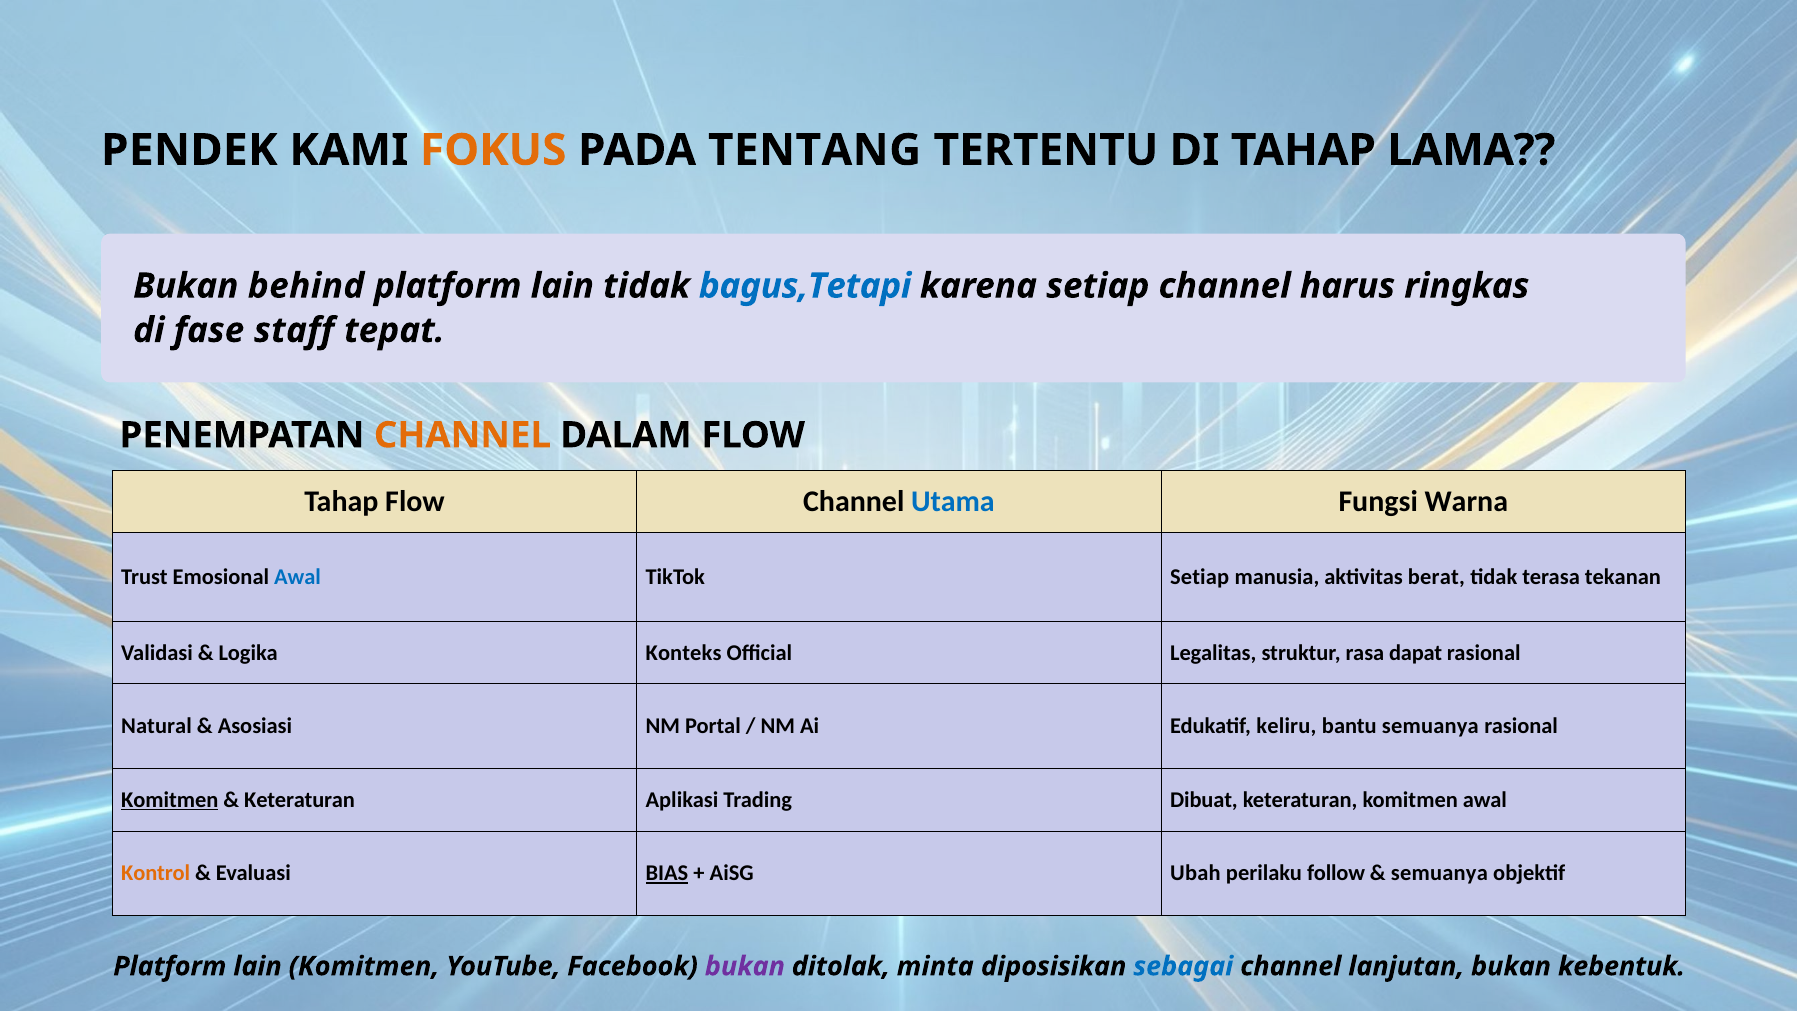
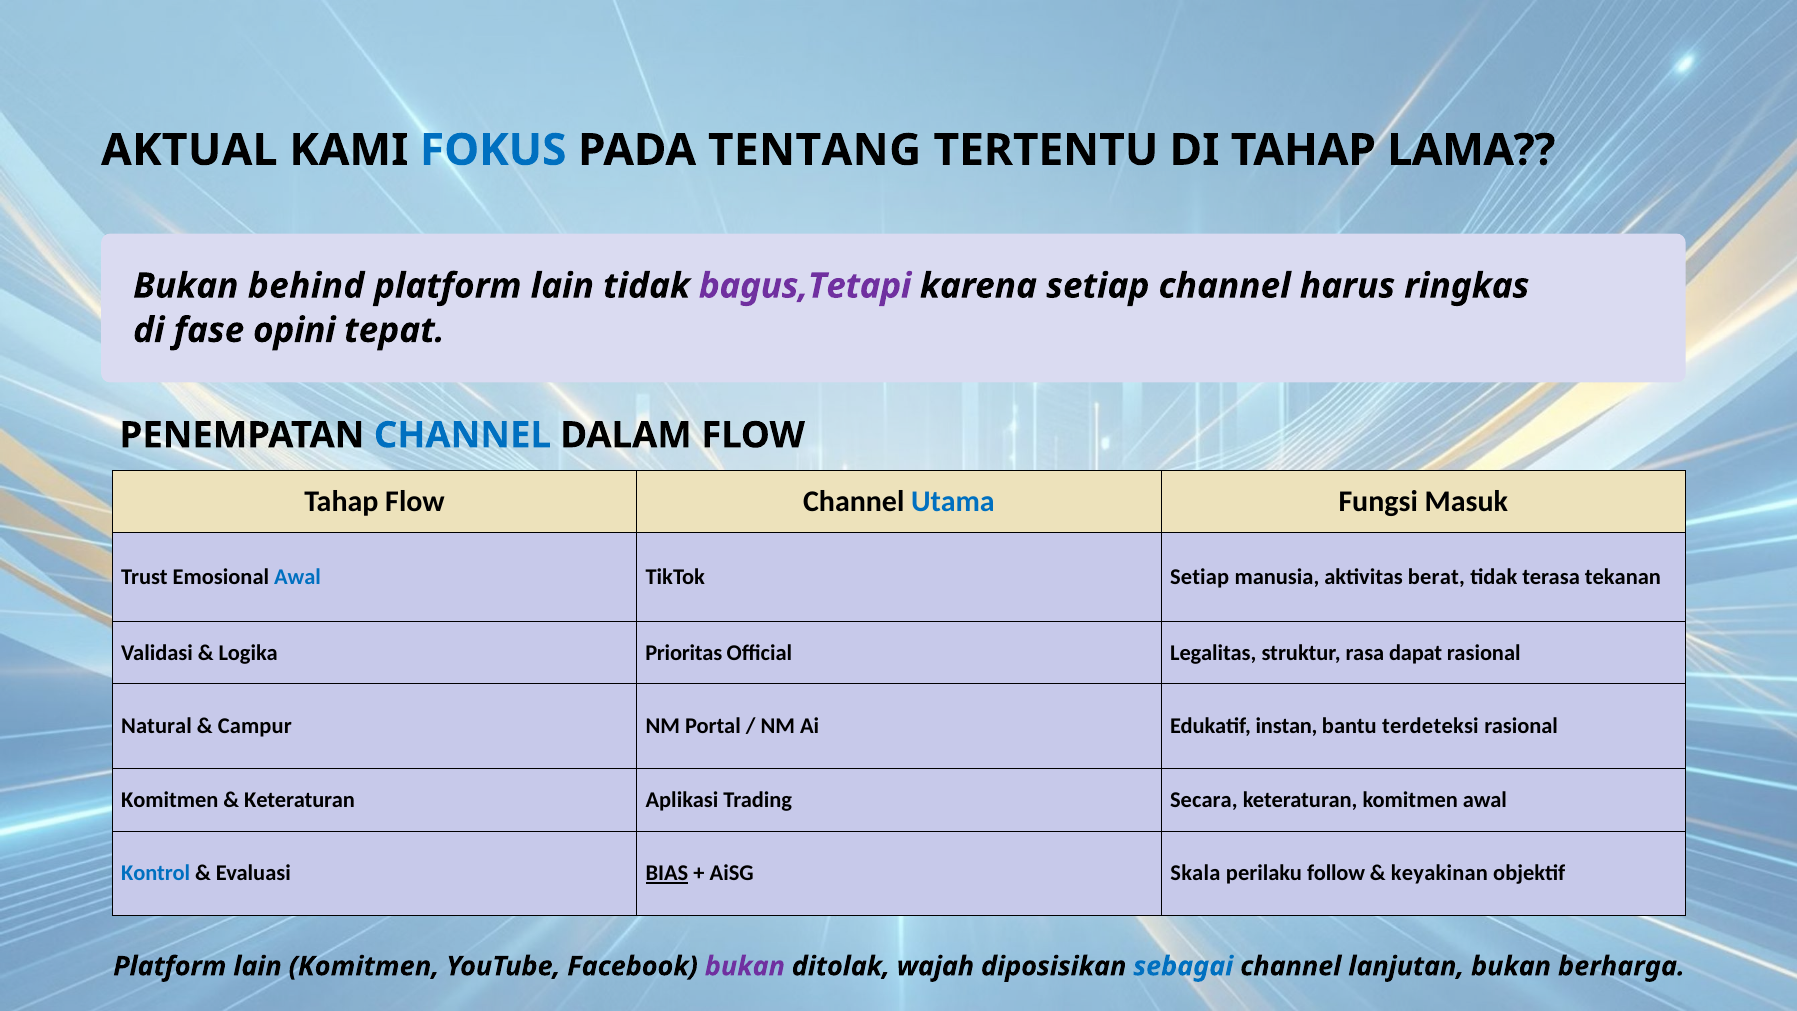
PENDEK: PENDEK -> AKTUAL (189, 150)
FOKUS colour: orange -> blue (493, 150)
bagus,Tetapi colour: blue -> purple (805, 286)
staff: staff -> opini (294, 330)
CHANNEL colour: orange -> blue (462, 435)
Warna: Warna -> Masuk (1466, 502)
Konteks: Konteks -> Prioritas (684, 653)
Asosiasi: Asosiasi -> Campur (255, 726)
keliru: keliru -> instan (1287, 726)
bantu semuanya: semuanya -> terdeteksi (1430, 726)
Komitmen underline: present -> none (170, 800)
Dibuat: Dibuat -> Secara (1204, 800)
Kontrol colour: orange -> blue (156, 873)
Ubah: Ubah -> Skala (1195, 873)
semuanya: semuanya -> keyakinan (1439, 873)
minta: minta -> wajah (935, 966)
kebentuk: kebentuk -> berharga (1621, 966)
